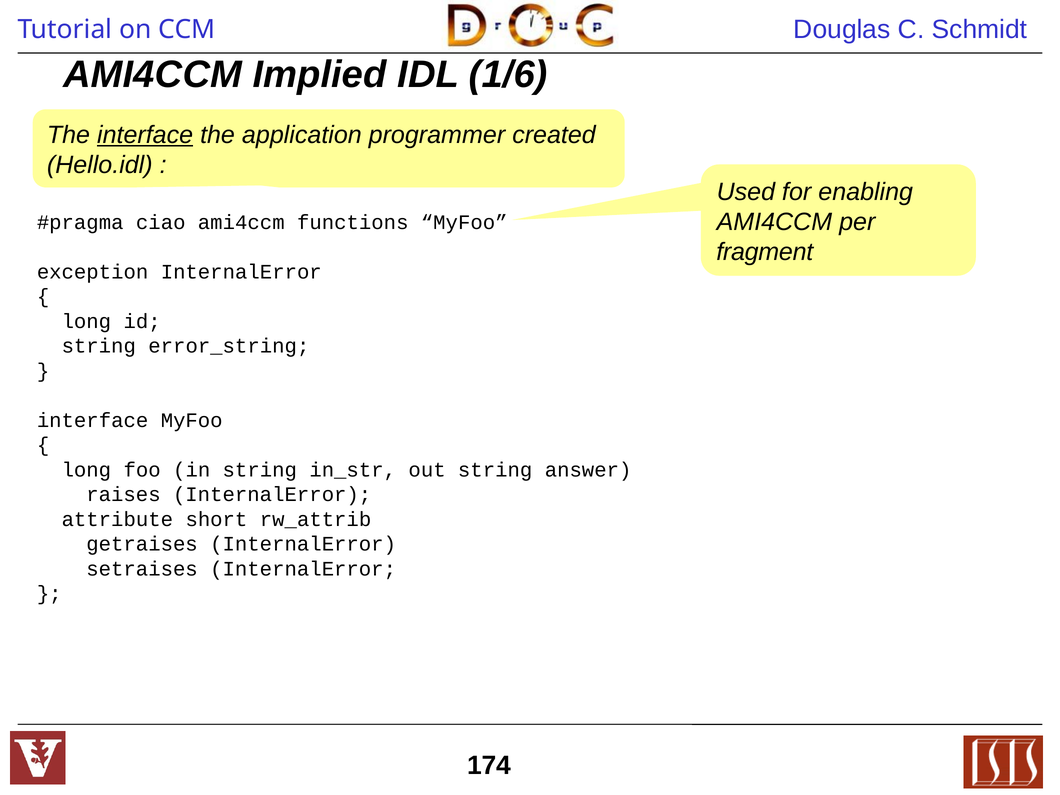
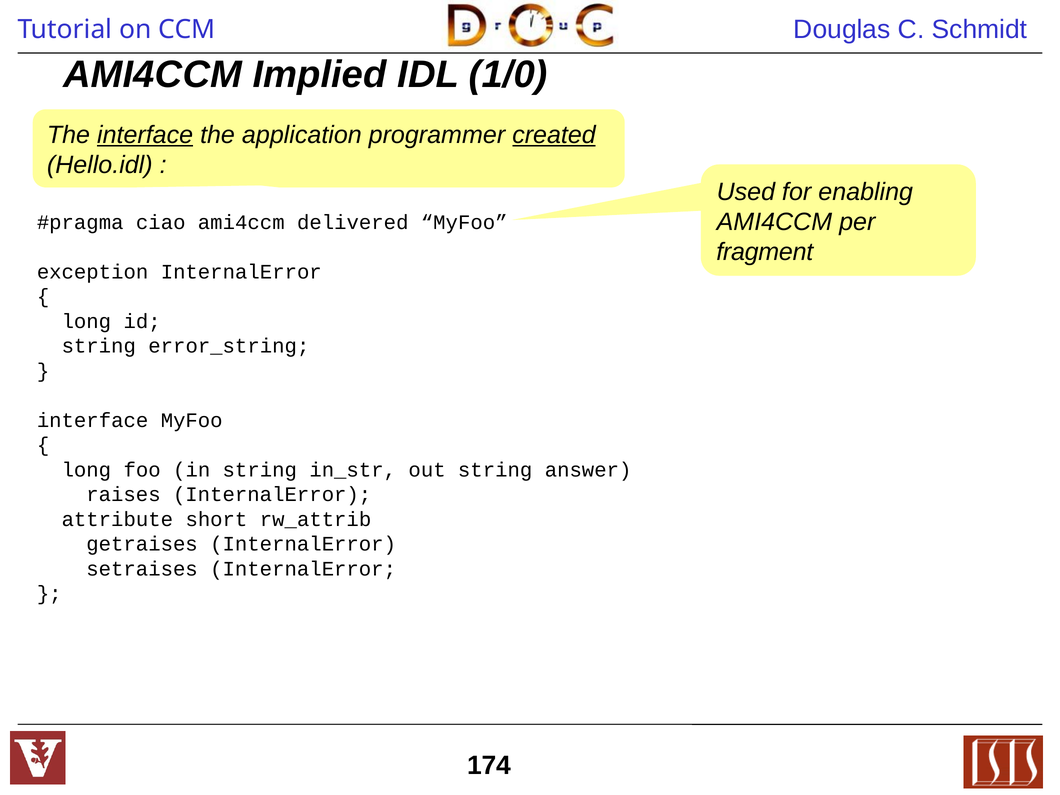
1/6: 1/6 -> 1/0 (508, 75)
created underline: none -> present (554, 135)
functions: functions -> delivered (353, 222)
